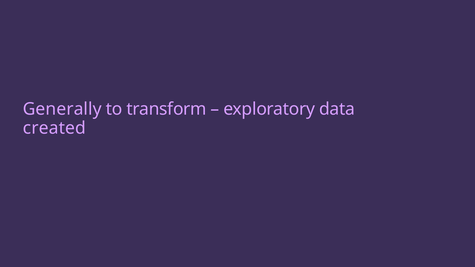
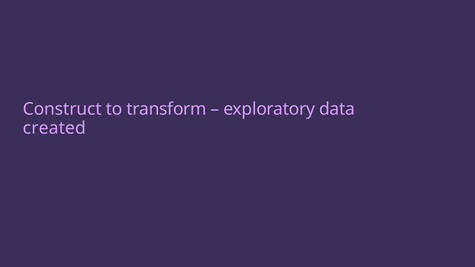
Generally: Generally -> Construct (62, 109)
